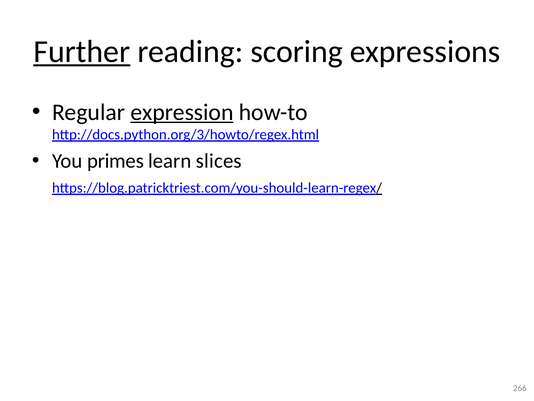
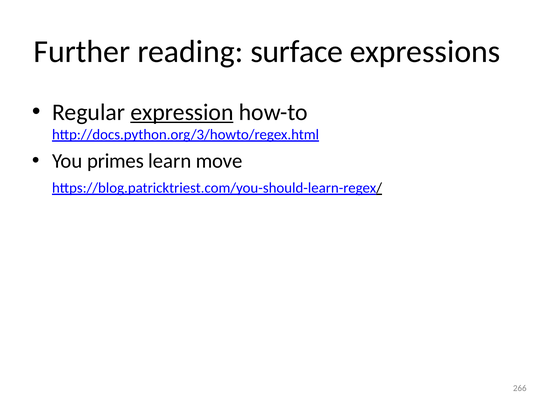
Further underline: present -> none (82, 52)
scoring: scoring -> surface (297, 52)
slices: slices -> move (219, 161)
